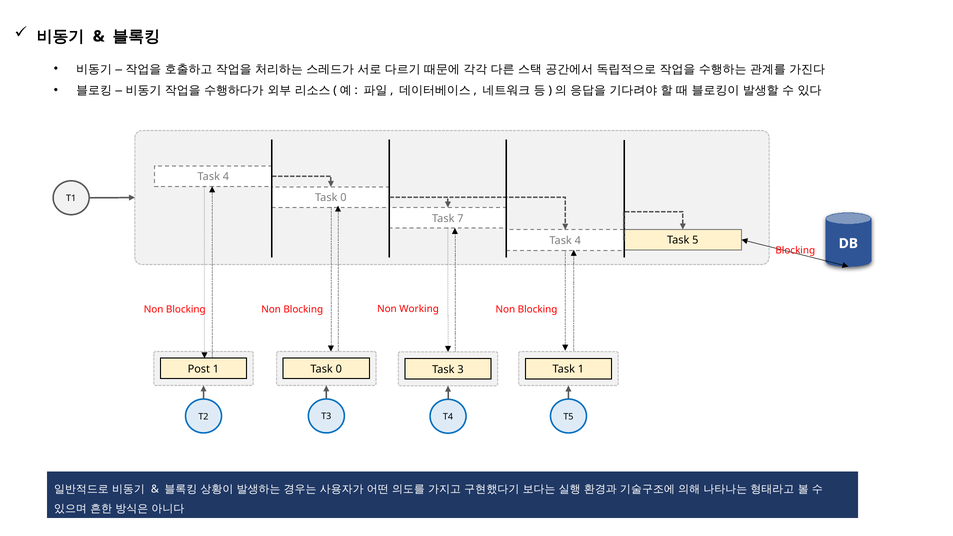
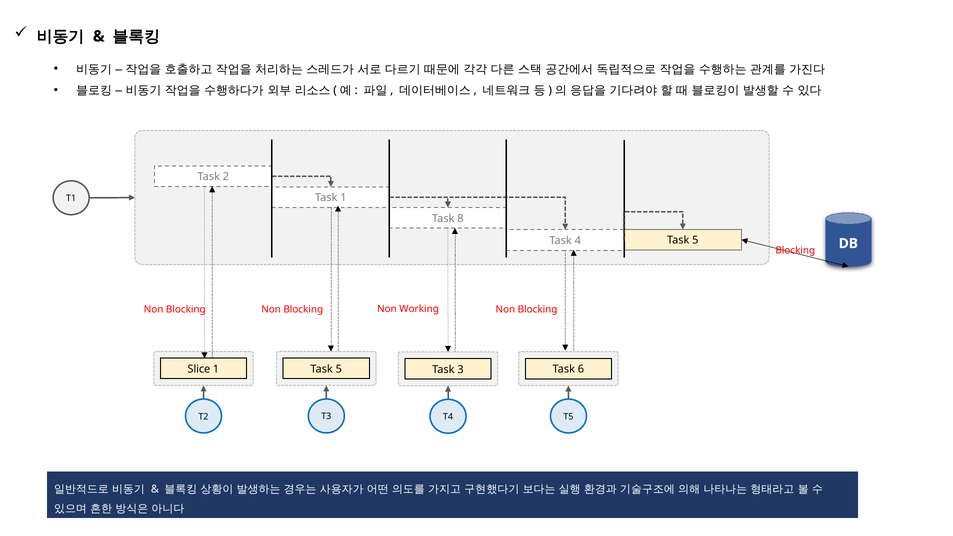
4: 4 -> 2 (226, 177)
T1 Task 0: 0 -> 1 (343, 198)
7: 7 -> 8 (460, 219)
Post: Post -> Slice (199, 369)
0: 0 -> 5 (339, 369)
Task 1: 1 -> 6 (581, 369)
